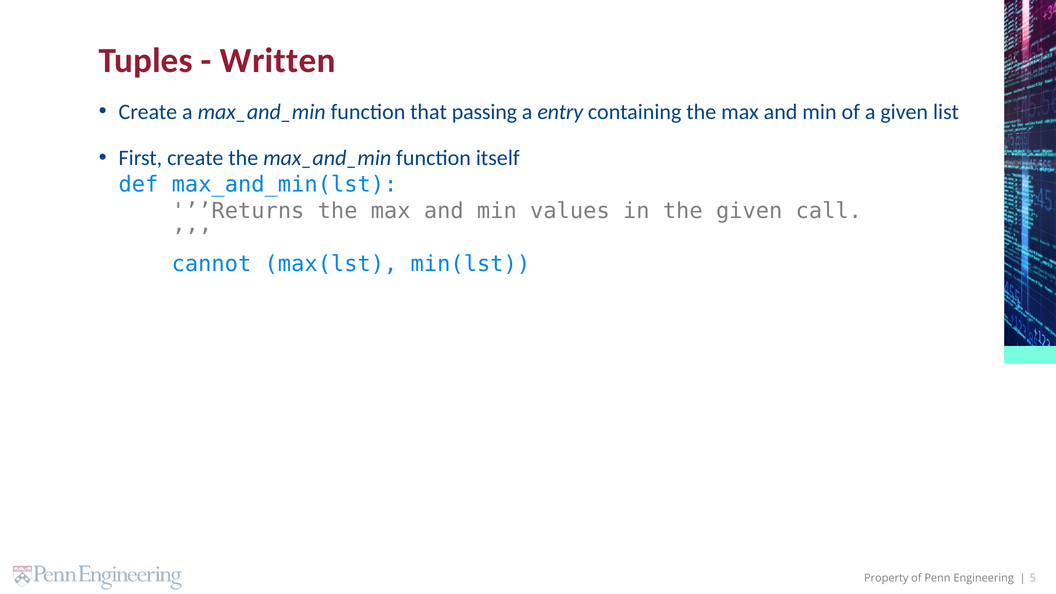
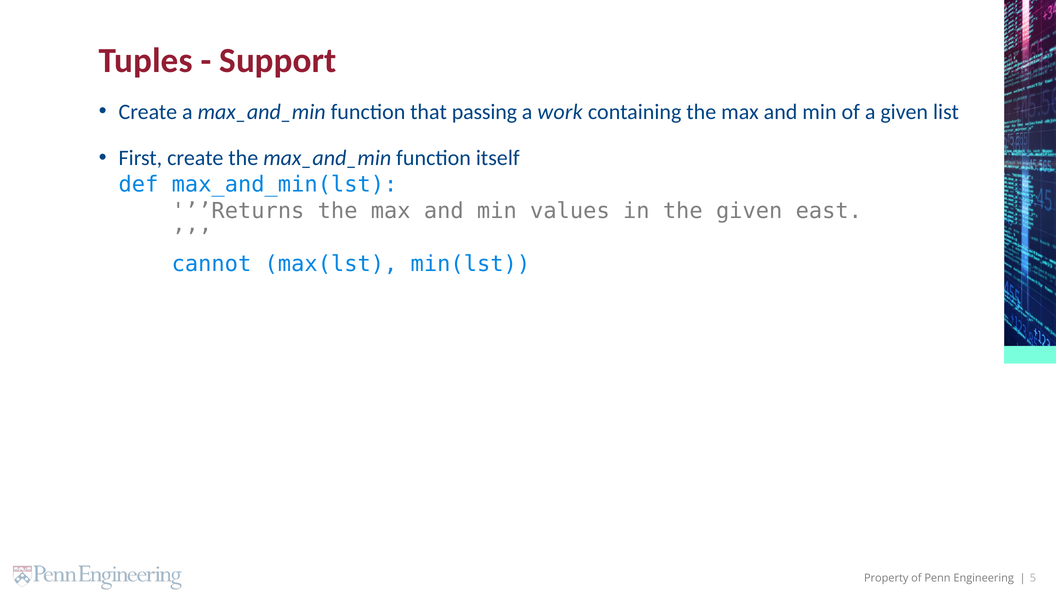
Written: Written -> Support (278, 61)
entry: entry -> work (560, 112)
call: call -> east (829, 211)
